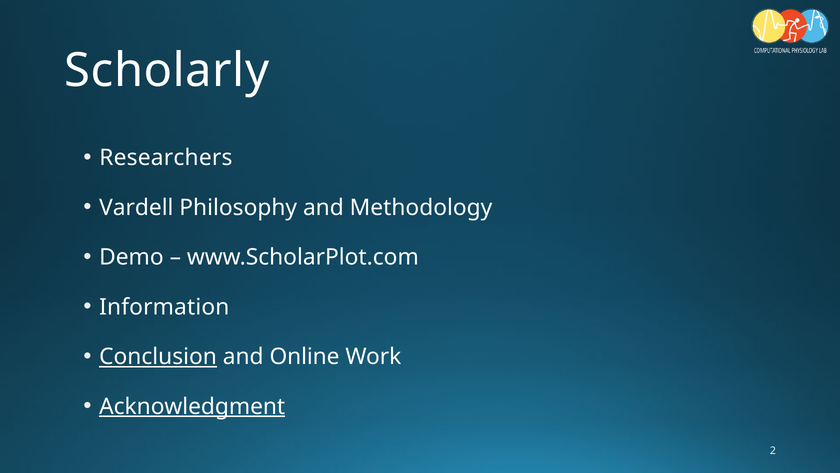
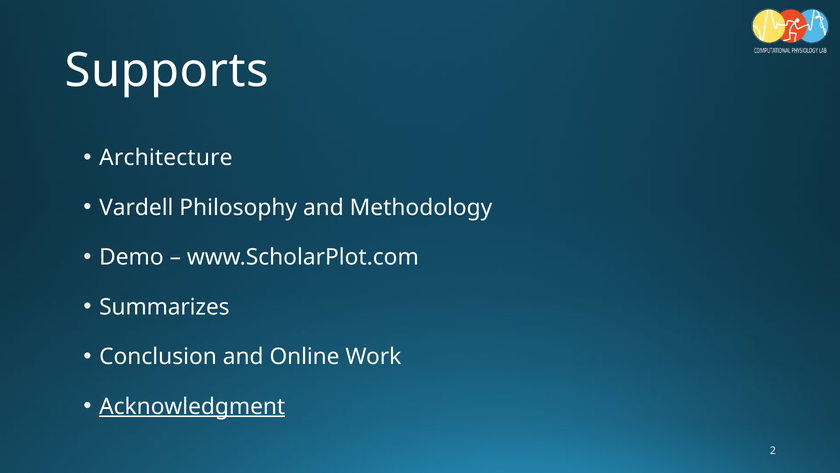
Scholarly: Scholarly -> Supports (167, 71)
Researchers: Researchers -> Architecture (166, 158)
Information: Information -> Summarizes (164, 307)
Conclusion underline: present -> none (158, 357)
